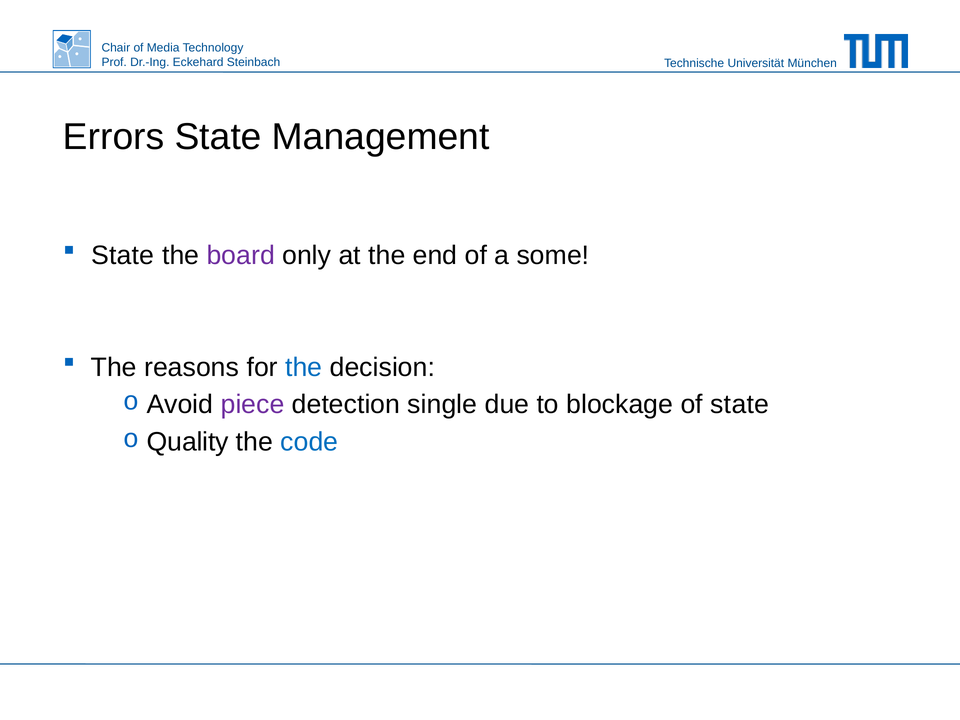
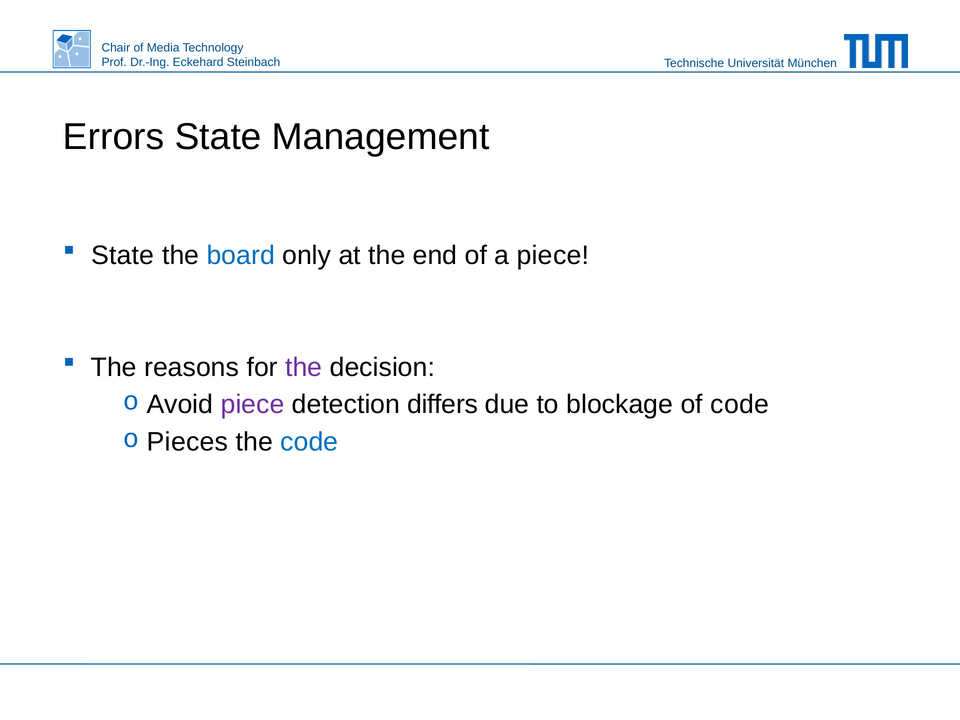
board colour: purple -> blue (241, 255)
a some: some -> piece (553, 255)
the colour: blue -> purple (304, 367)
single: single -> differs (443, 405)
of state: state -> code (740, 405)
Quality: Quality -> Pieces (188, 442)
